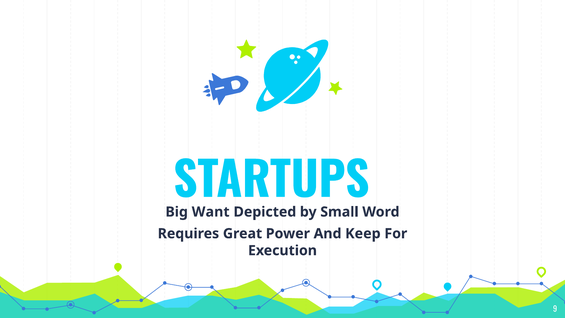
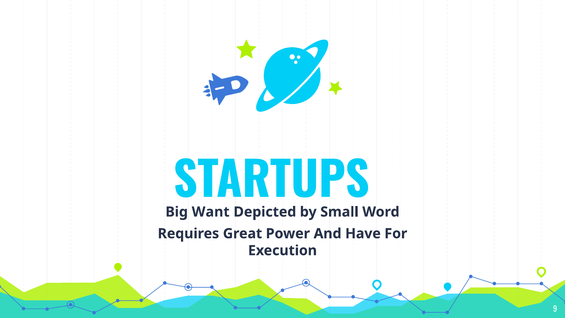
Keep: Keep -> Have (363, 233)
